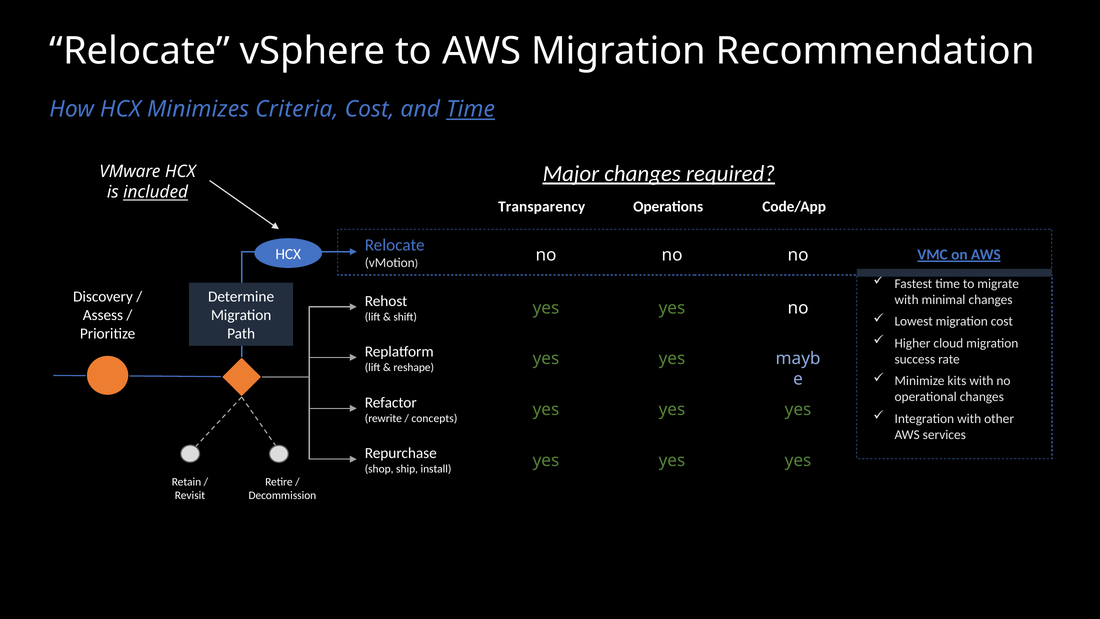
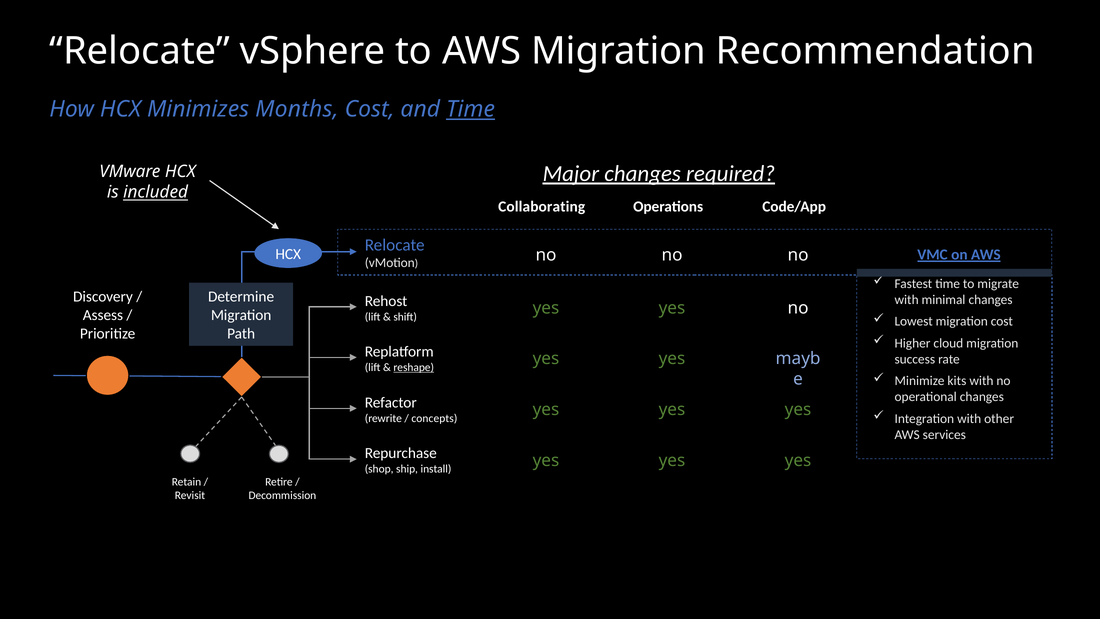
Criteria: Criteria -> Months (297, 109)
Transparency: Transparency -> Collaborating (542, 207)
reshape underline: none -> present (414, 367)
